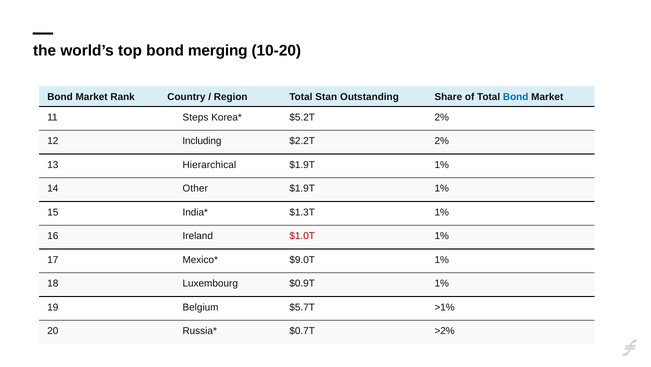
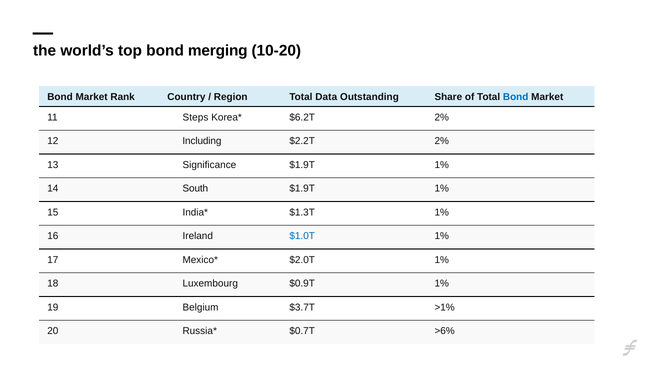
Stan: Stan -> Data (326, 97)
$5.2T: $5.2T -> $6.2T (302, 117)
Hierarchical: Hierarchical -> Significance (209, 165)
Other: Other -> South (195, 188)
$1.0T colour: red -> blue (302, 236)
$9.0T: $9.0T -> $2.0T (302, 260)
$5.7T: $5.7T -> $3.7T (302, 307)
>2%: >2% -> >6% (445, 331)
